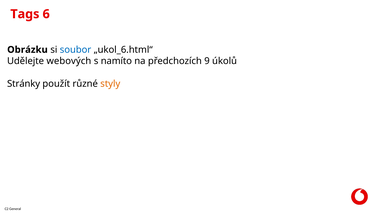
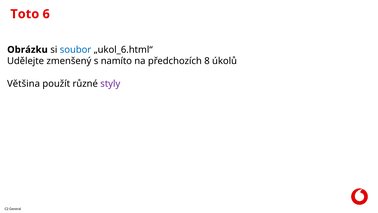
Tags: Tags -> Toto (25, 14)
webových: webových -> zmenšený (69, 61)
9: 9 -> 8 (207, 61)
Stránky: Stránky -> Většina (24, 84)
styly colour: orange -> purple (110, 84)
